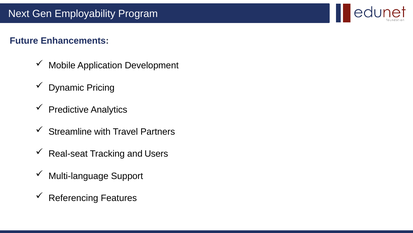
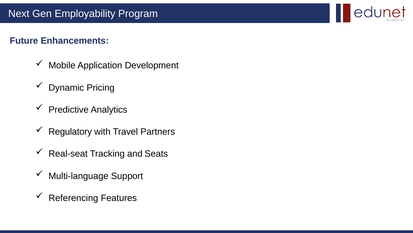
Streamline: Streamline -> Regulatory (70, 131)
Users: Users -> Seats (156, 153)
